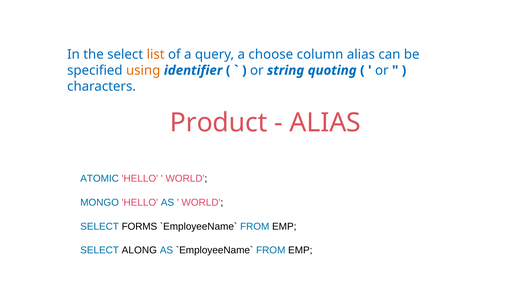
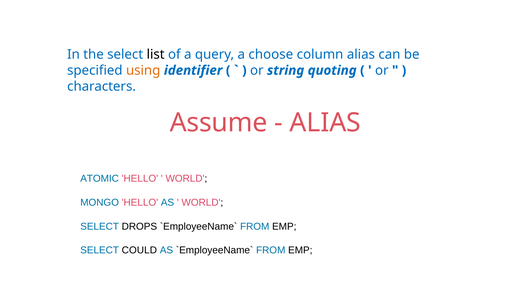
list colour: orange -> black (156, 54)
Product: Product -> Assume (219, 123)
FORMS: FORMS -> DROPS (139, 226)
ALONG: ALONG -> COULD (139, 250)
